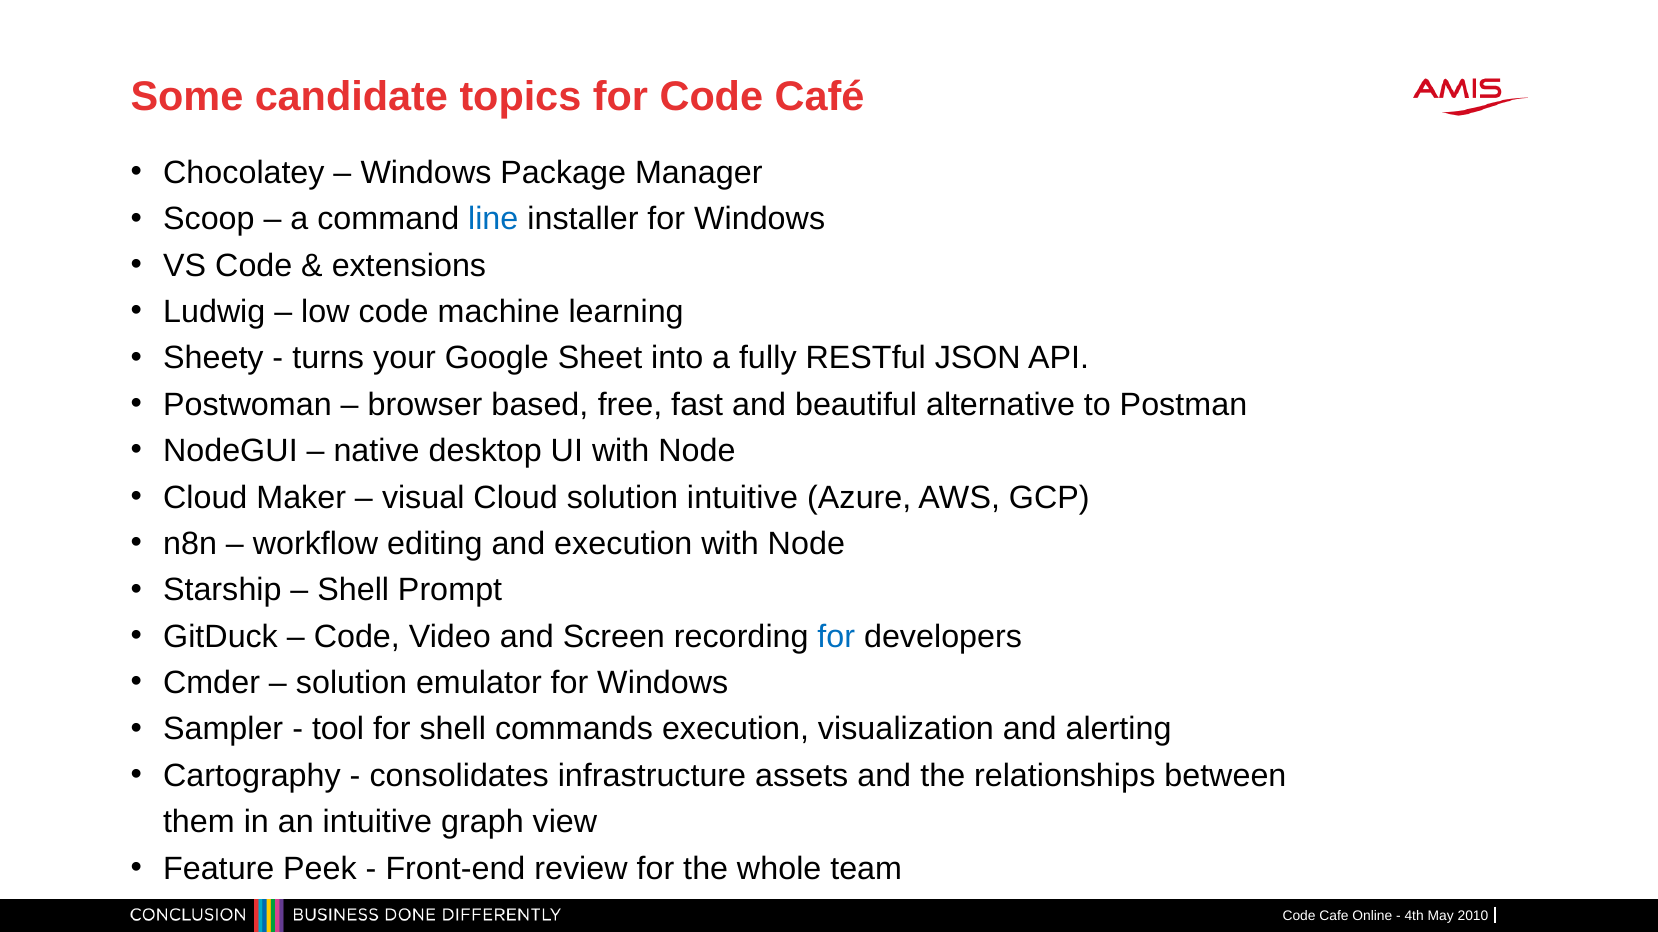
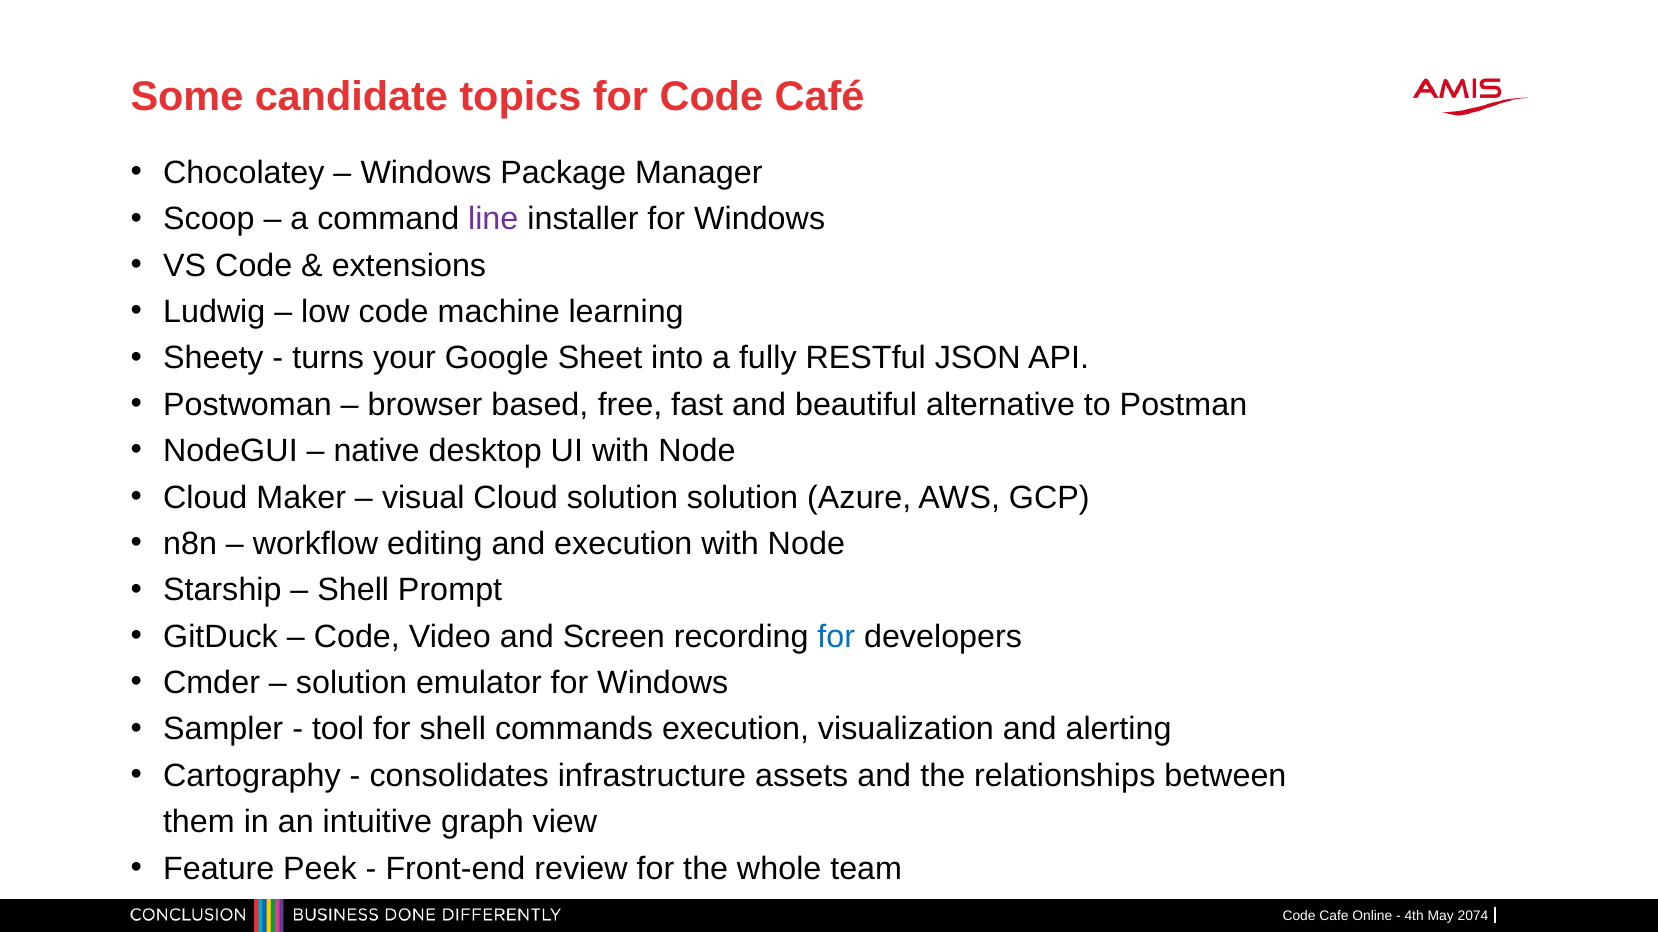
line colour: blue -> purple (493, 219)
solution intuitive: intuitive -> solution (743, 498)
2010: 2010 -> 2074 (1473, 917)
